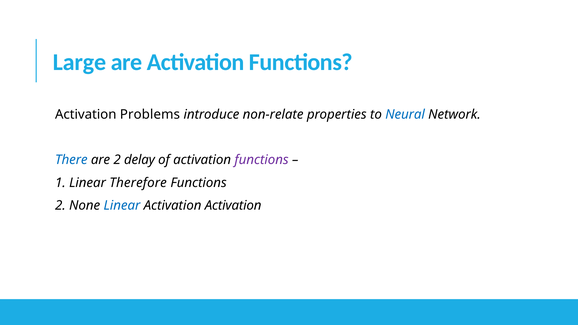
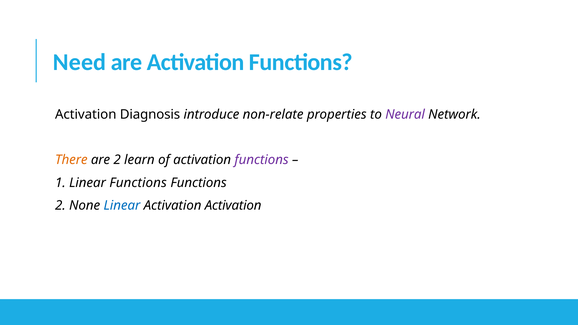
Large: Large -> Need (80, 62)
Problems: Problems -> Diagnosis (150, 115)
Neural colour: blue -> purple (405, 115)
There colour: blue -> orange (71, 160)
delay: delay -> learn (139, 160)
Linear Therefore: Therefore -> Functions (138, 183)
